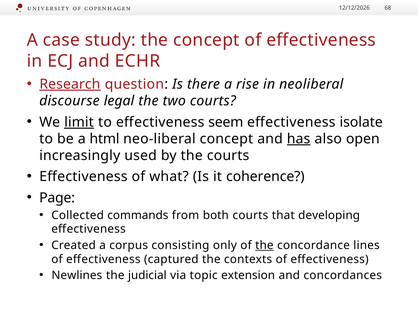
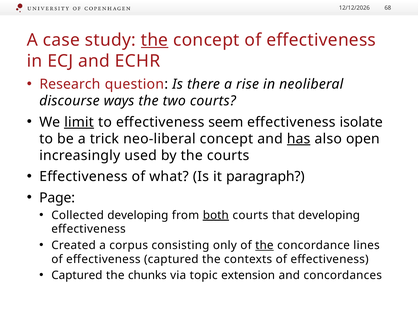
the underline: none -> present (154, 40)
Research underline: present -> none (70, 84)
legal: legal -> ways (119, 101)
html: html -> trick (104, 139)
coherence: coherence -> paragraph (265, 176)
Collected commands: commands -> developing (138, 215)
both underline: none -> present (216, 215)
Newlines: Newlines -> Captured (77, 275)
judicial: judicial -> chunks (147, 275)
